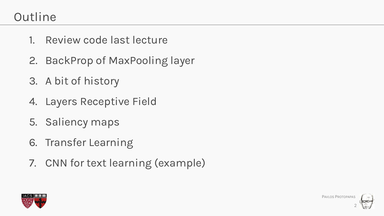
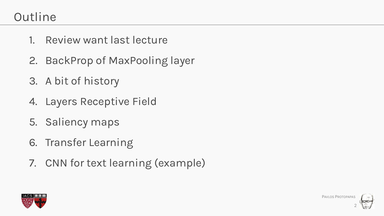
code: code -> want (96, 40)
